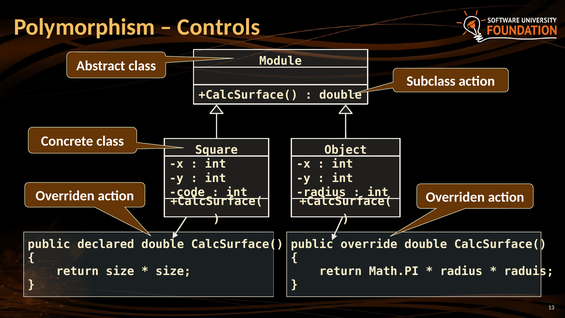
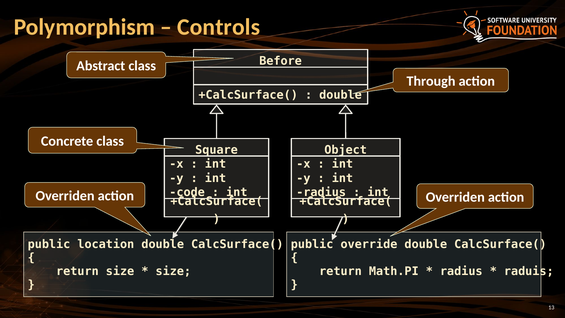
Module: Module -> Before (281, 61)
Subclass: Subclass -> Through (431, 81)
declared: declared -> location (106, 244)
